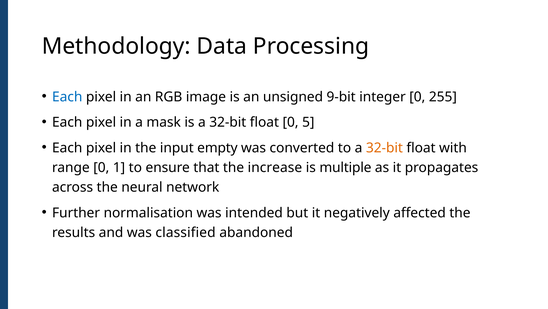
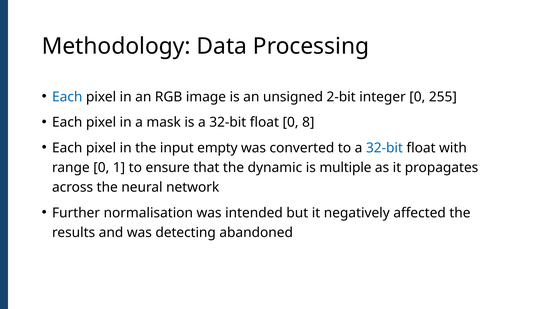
9-bit: 9-bit -> 2-bit (341, 97)
5: 5 -> 8 (308, 122)
32-bit colour: orange -> blue (384, 147)
increase: increase -> dynamic (275, 167)
classified: classified -> detecting (186, 232)
